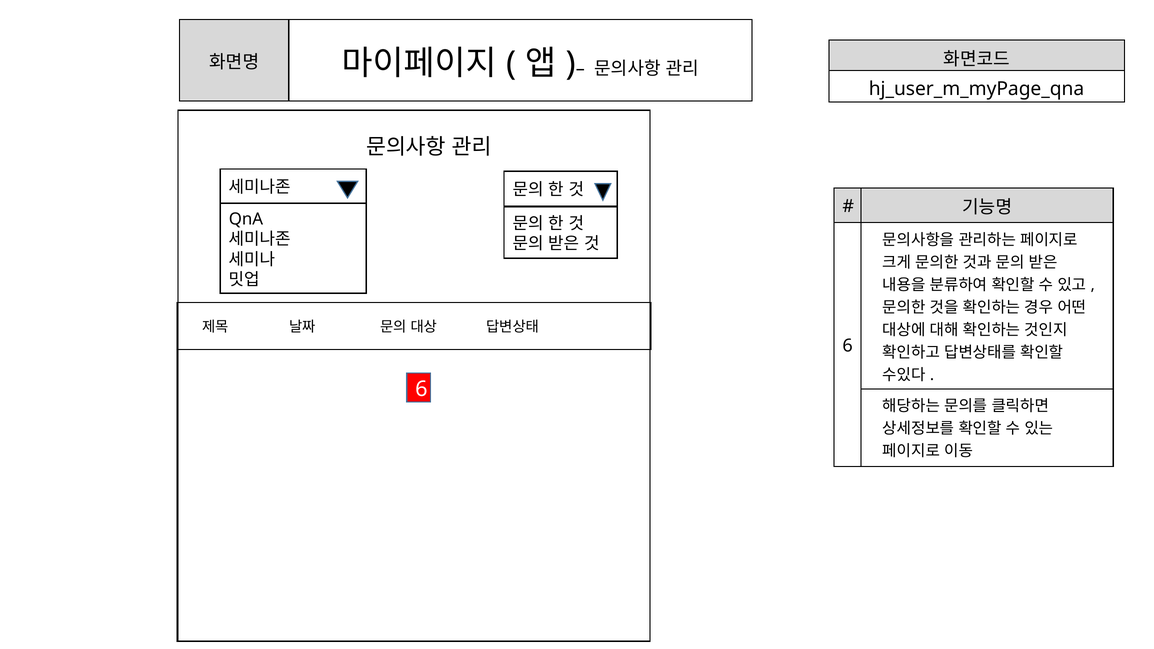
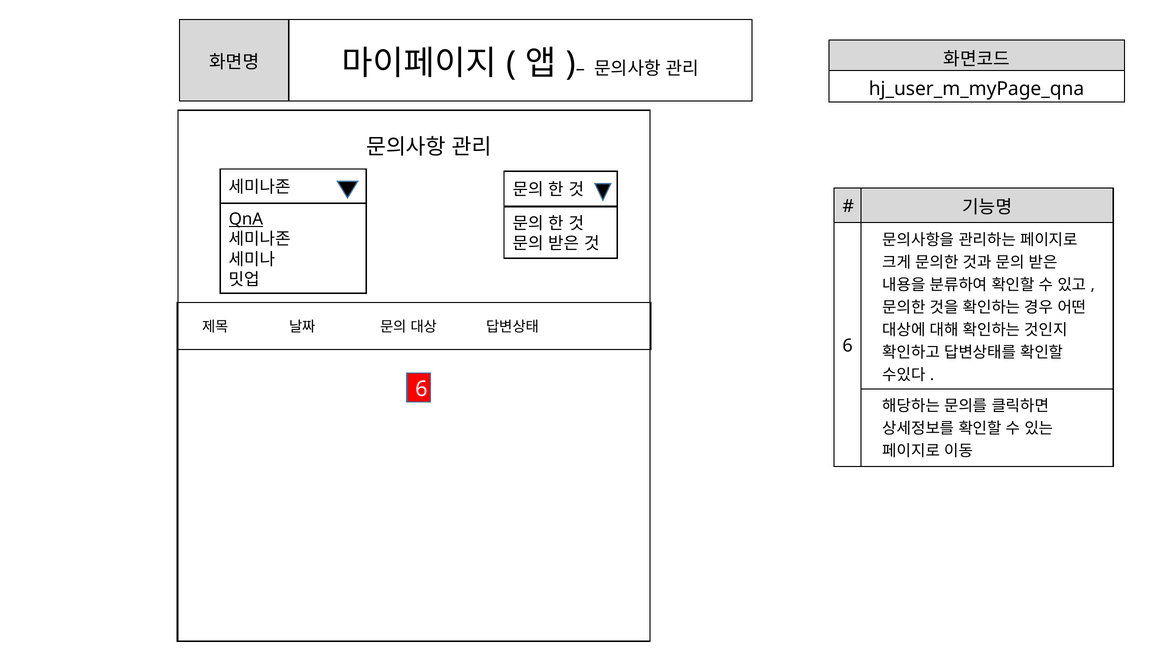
QnA underline: none -> present (246, 219)
